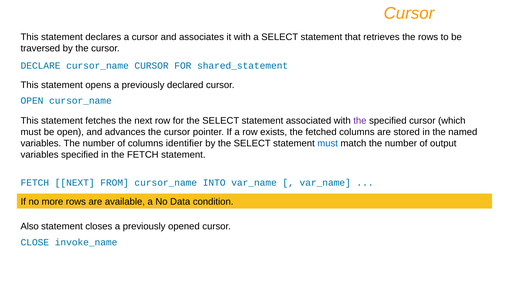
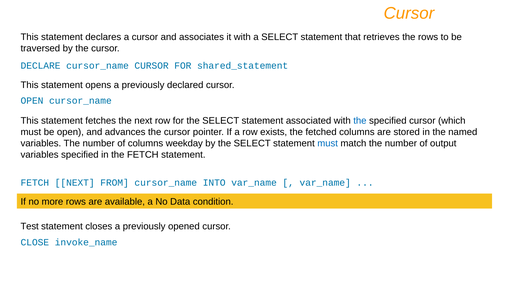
the colour: purple -> blue (360, 121)
identifier: identifier -> weekday (184, 144)
Also: Also -> Test (30, 227)
